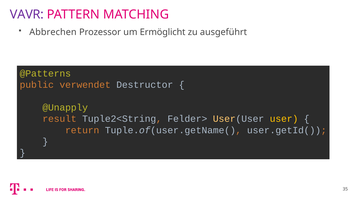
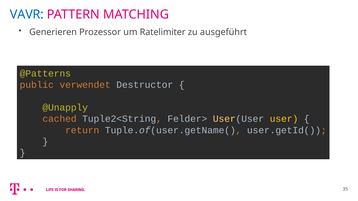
VAVR colour: purple -> blue (27, 15)
Abbrechen: Abbrechen -> Generieren (53, 32)
Ermöglicht: Ermöglicht -> Ratelimiter (163, 32)
result: result -> cached (60, 119)
